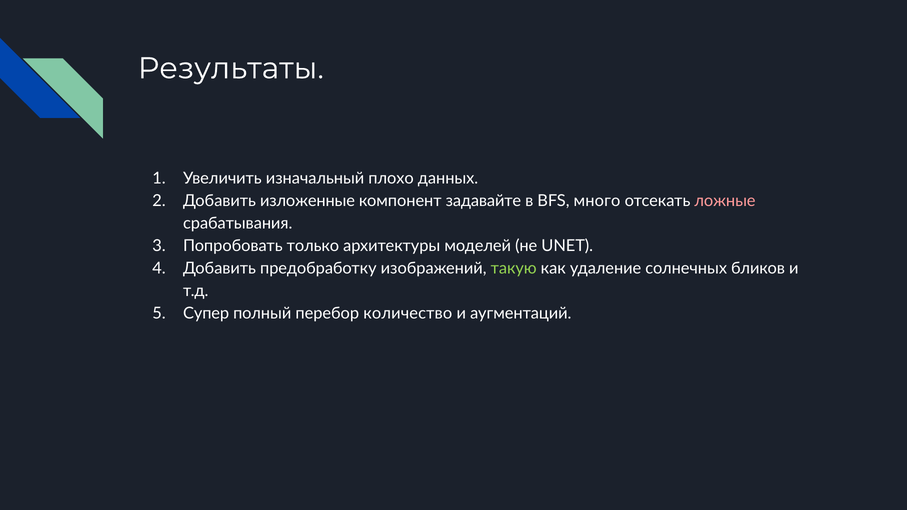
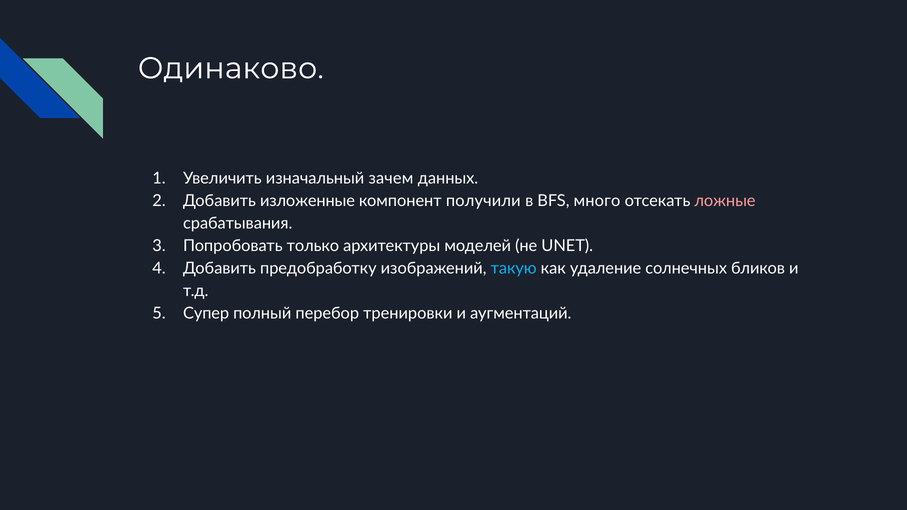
Результаты: Результаты -> Одинаково (231, 68)
плохо: плохо -> зачем (391, 178)
задавайте: задавайте -> получили (483, 201)
такую colour: light green -> light blue (514, 268)
количество: количество -> тренировки (408, 313)
